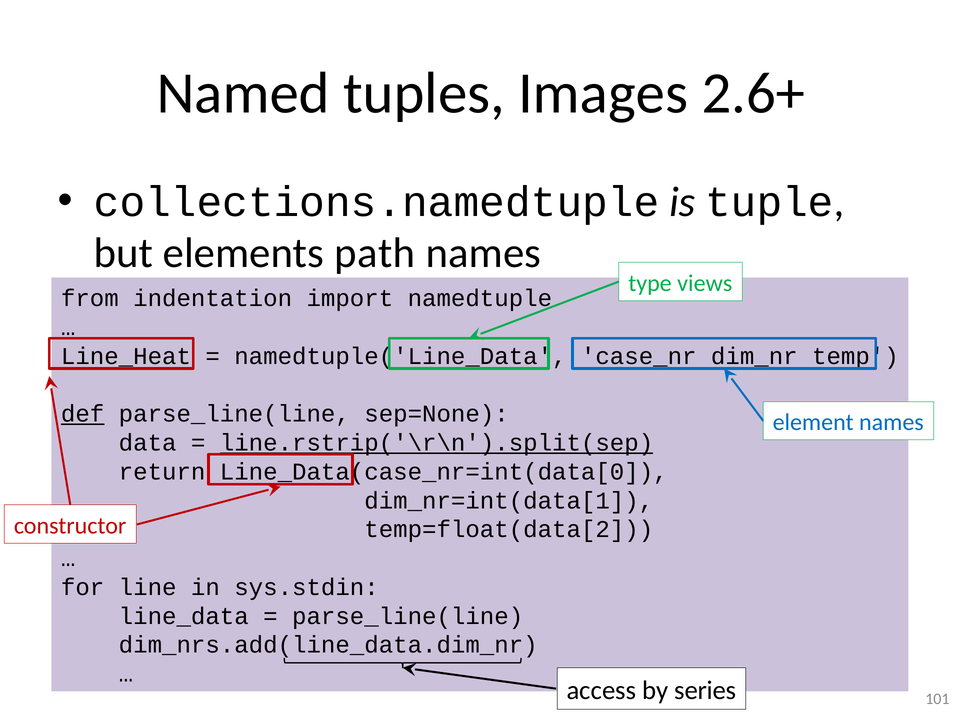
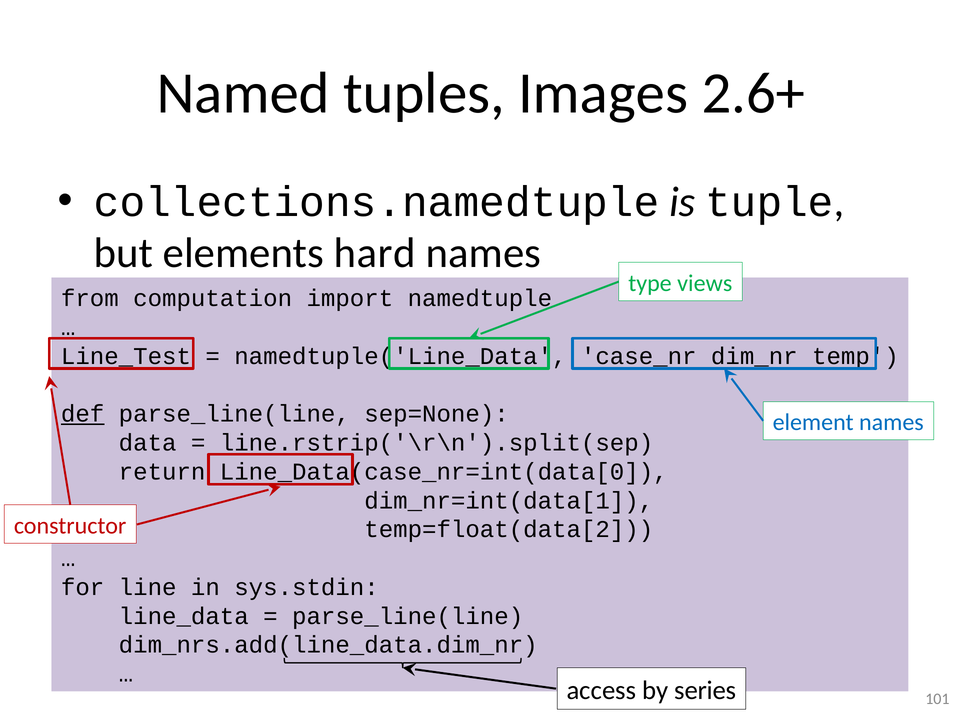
path: path -> hard (375, 253)
indentation: indentation -> computation (213, 299)
Line_Heat: Line_Heat -> Line_Test (126, 356)
line.rstrip('\r\n').split(sep underline: present -> none (437, 443)
